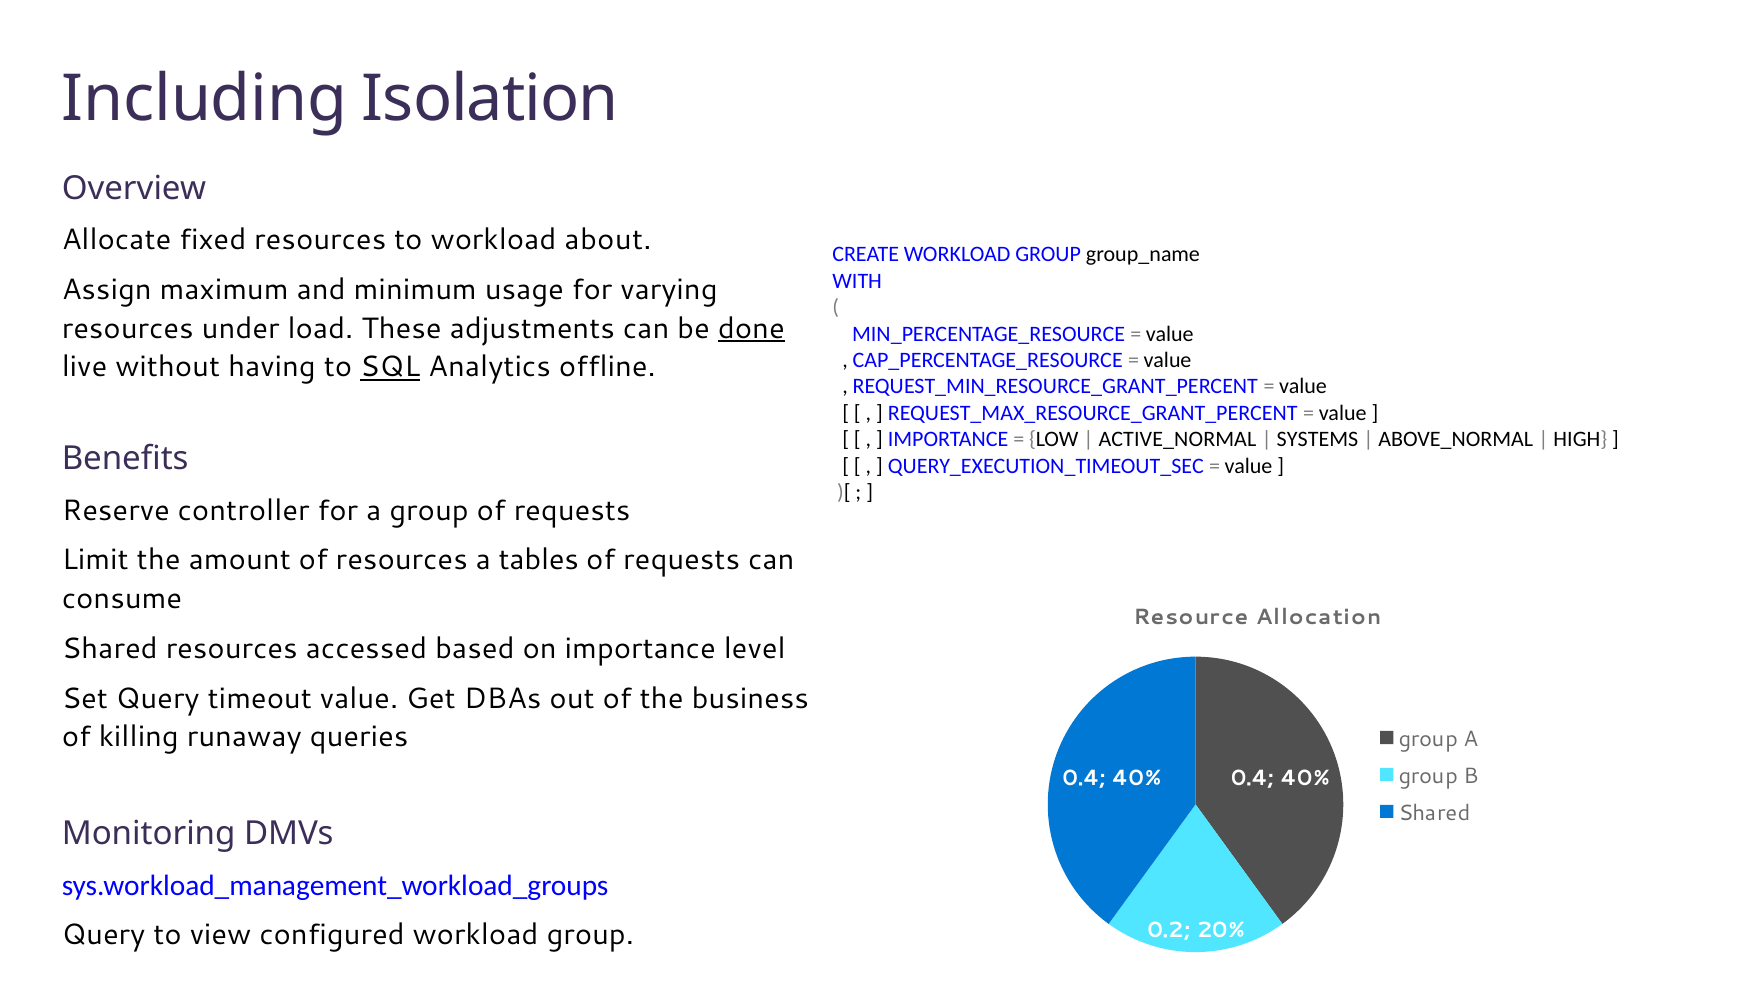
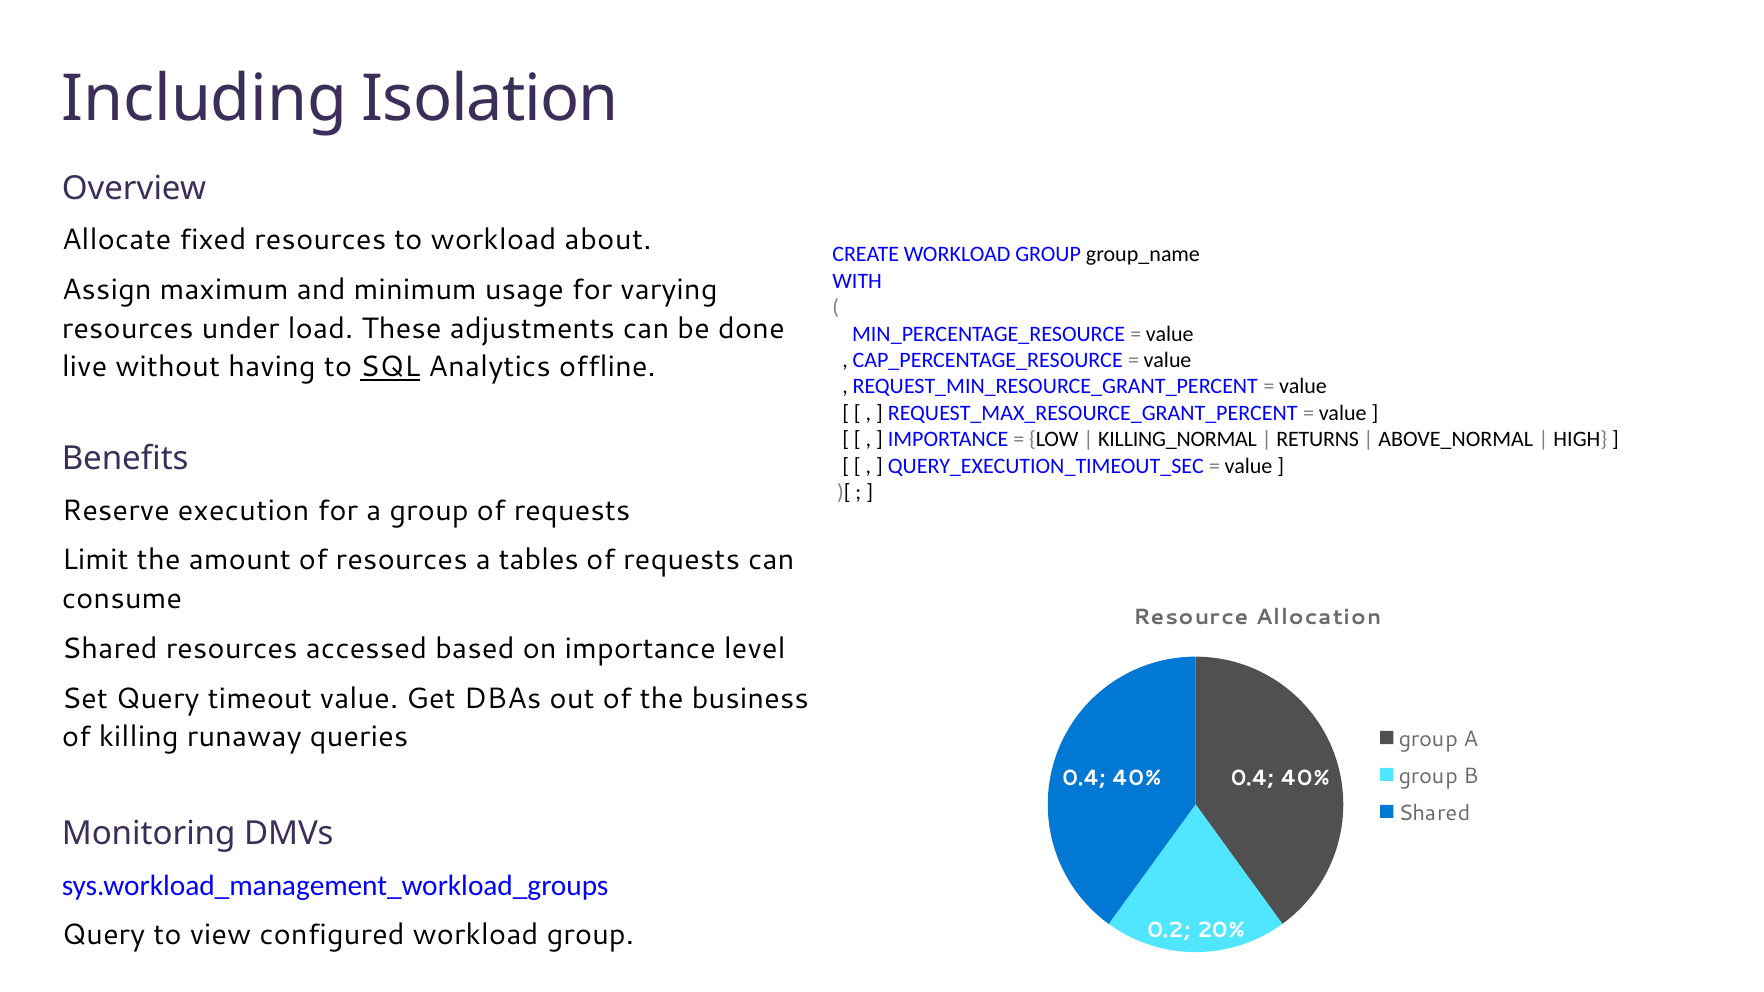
done underline: present -> none (751, 329)
ACTIVE_NORMAL: ACTIVE_NORMAL -> KILLING_NORMAL (1178, 440)
SYSTEMS: SYSTEMS -> RETURNS (1318, 440)
controller: controller -> execution (244, 511)
